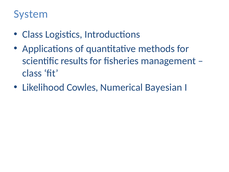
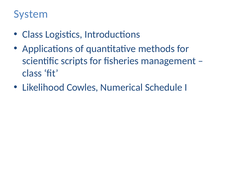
results: results -> scripts (74, 61)
Bayesian: Bayesian -> Schedule (164, 87)
